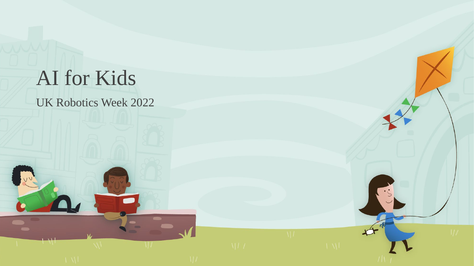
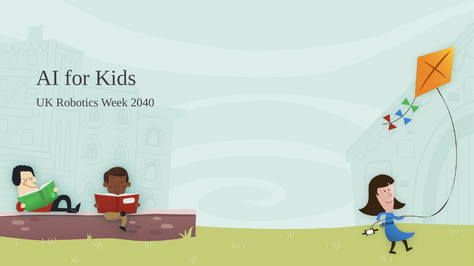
2022: 2022 -> 2040 (143, 103)
